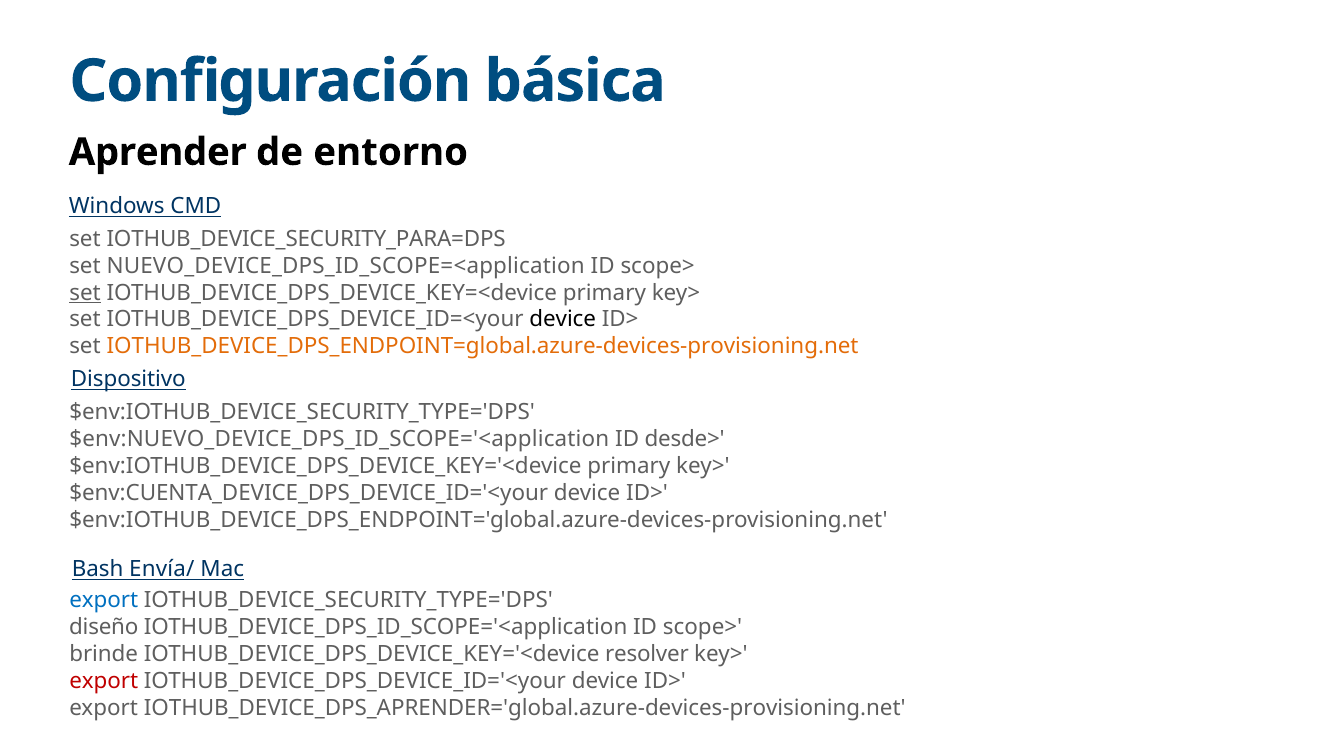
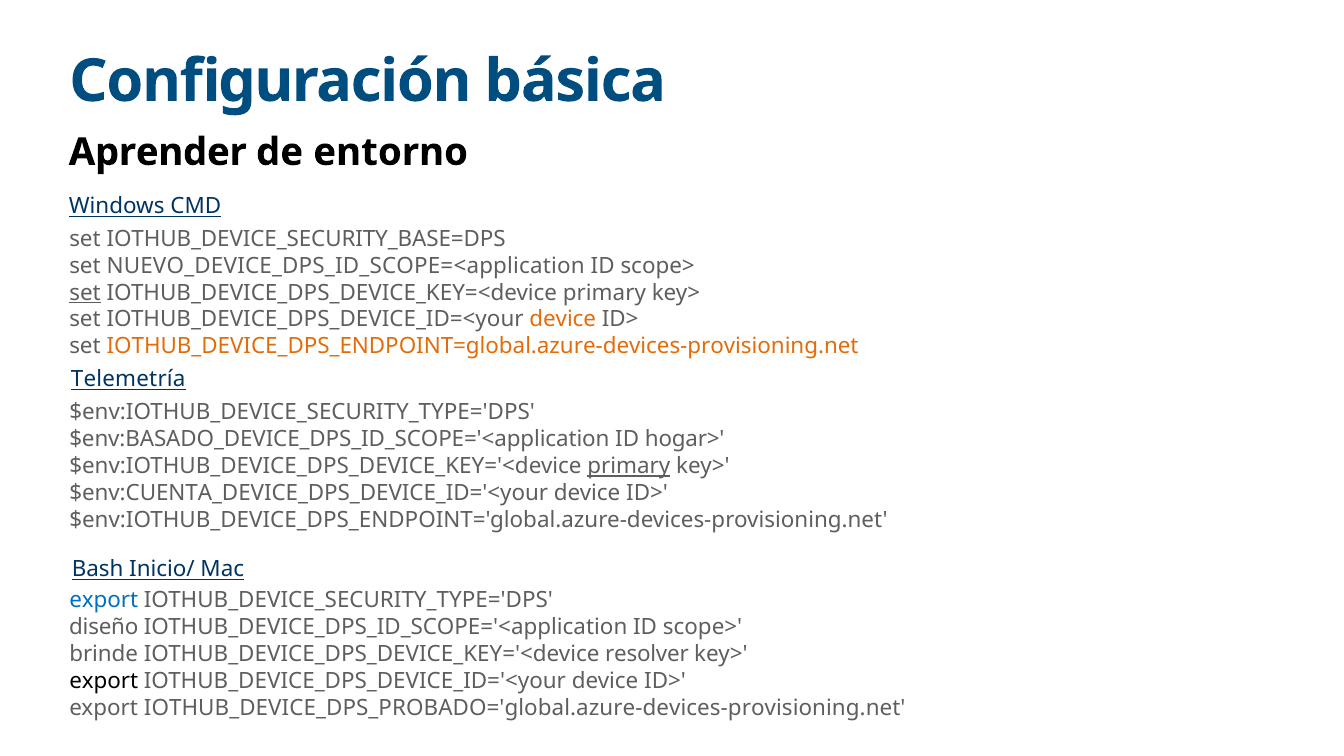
IOTHUB_DEVICE_SECURITY_PARA=DPS: IOTHUB_DEVICE_SECURITY_PARA=DPS -> IOTHUB_DEVICE_SECURITY_BASE=DPS (306, 239)
device colour: black -> orange (563, 320)
Dispositivo: Dispositivo -> Telemetría (128, 380)
$env:NUEVO_DEVICE_DPS_ID_SCOPE='<application: $env:NUEVO_DEVICE_DPS_ID_SCOPE='<application -> $env:BASADO_DEVICE_DPS_ID_SCOPE='<application (339, 439)
desde>: desde> -> hogar> (685, 439)
primary underline: none -> present (629, 466)
Envía/: Envía/ -> Inicio/ (162, 569)
export colour: red -> black (104, 681)
IOTHUB_DEVICE_DPS_APRENDER='global.azure-devices-provisioning.net: IOTHUB_DEVICE_DPS_APRENDER='global.azure-devices-provisioning.net -> IOTHUB_DEVICE_DPS_PROBADO='global.azure-devices-provisioning.net (525, 708)
